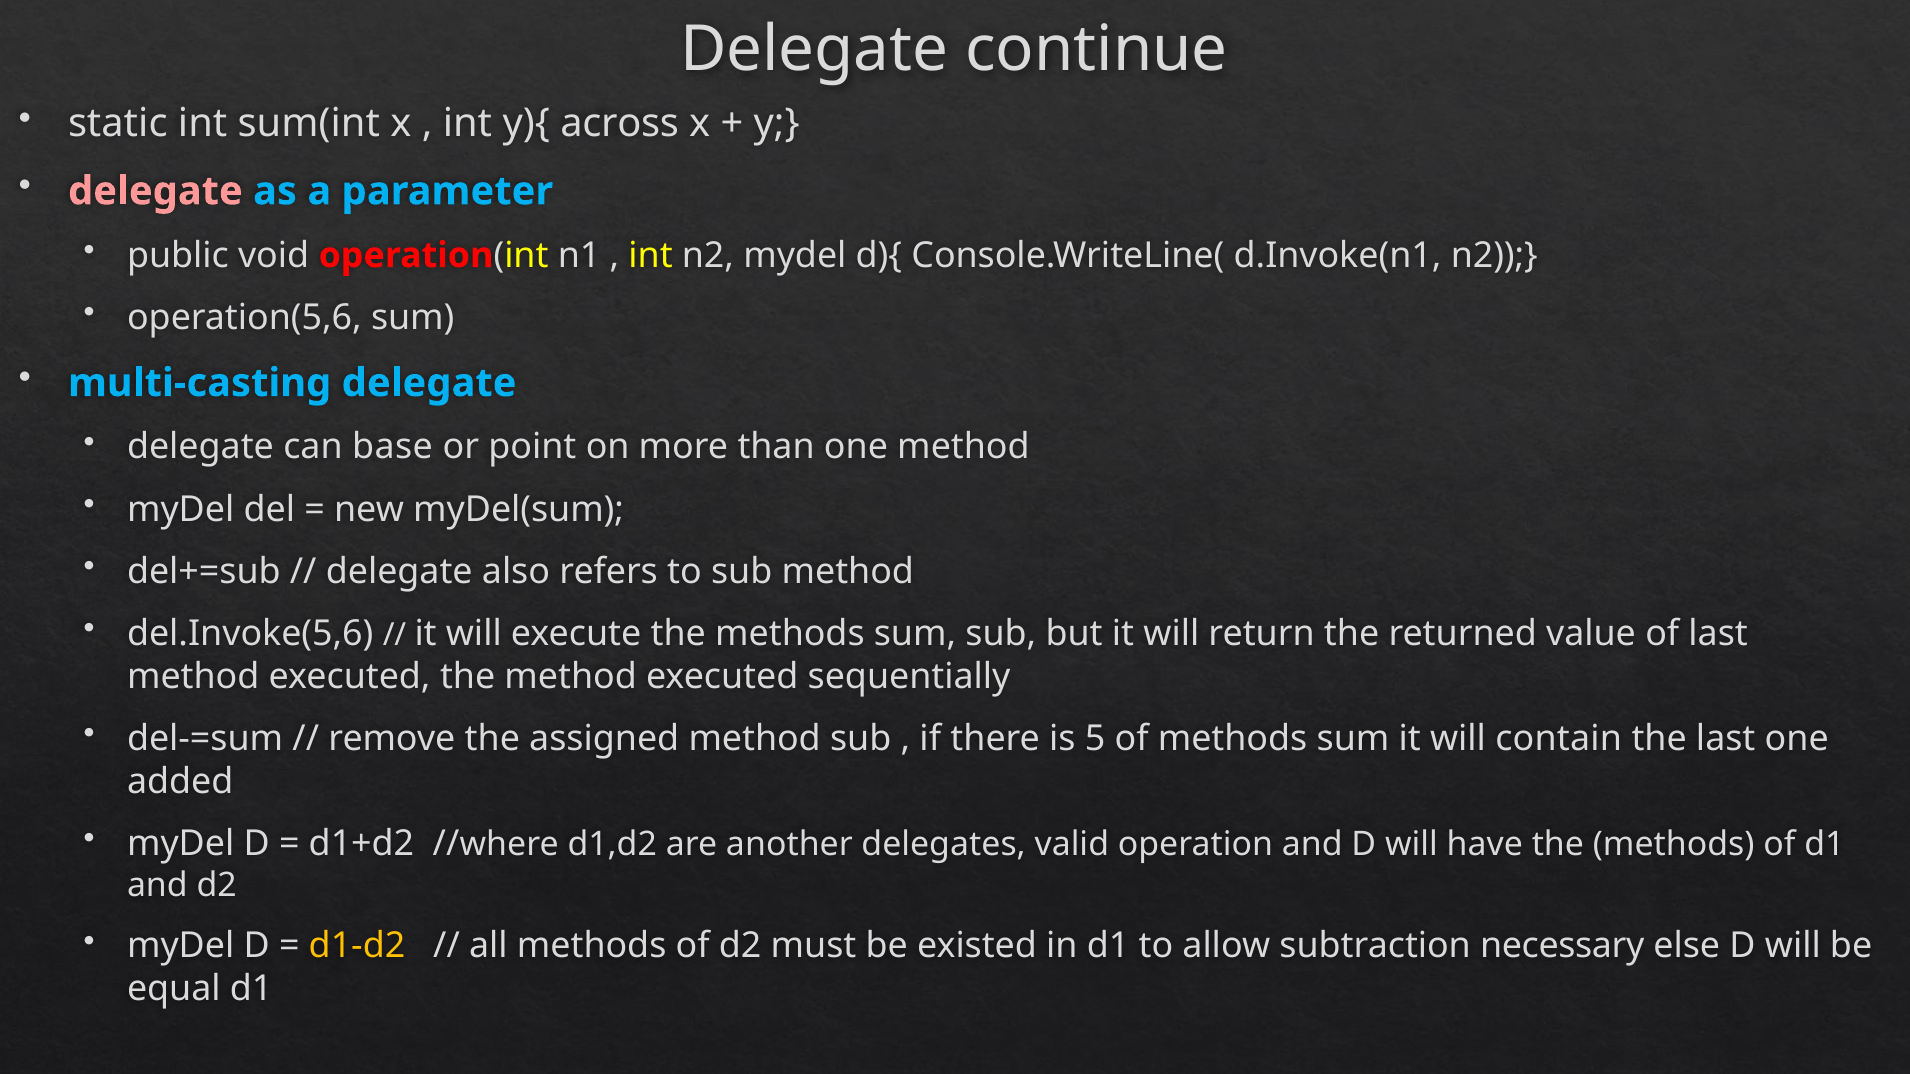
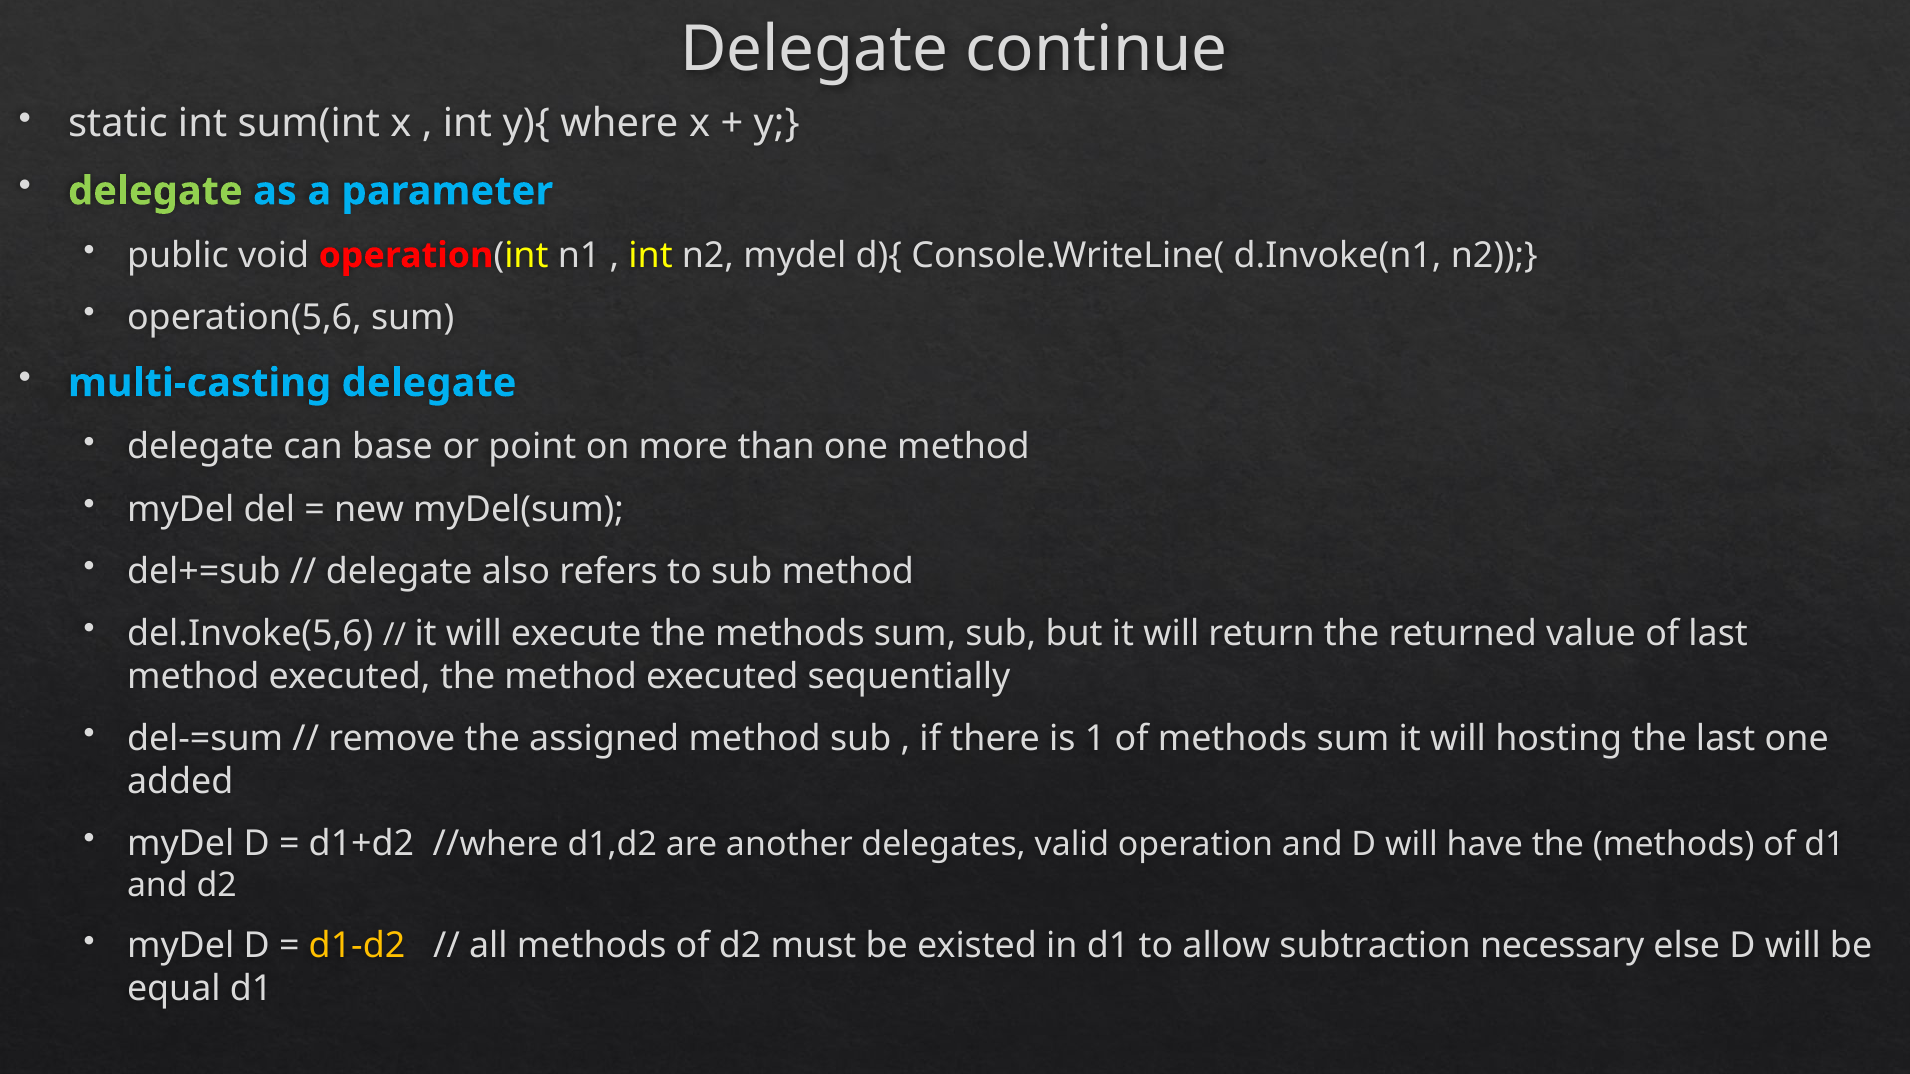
across: across -> where (619, 124)
delegate colour: pink -> light green (155, 191)
5: 5 -> 1 (1095, 739)
contain: contain -> hosting (1559, 739)
